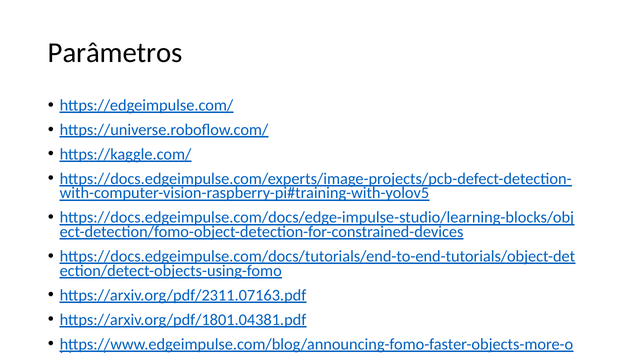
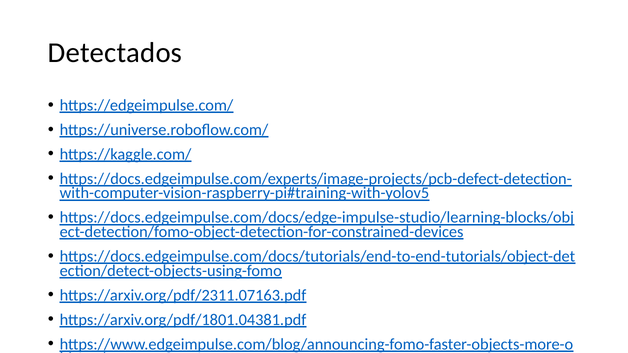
Parâmetros: Parâmetros -> Detectados (115, 53)
